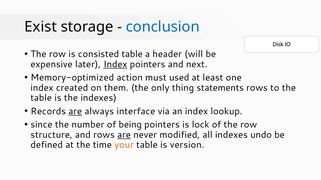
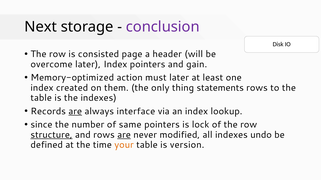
Exist: Exist -> Next (41, 27)
conclusion colour: blue -> purple (163, 27)
consisted table: table -> page (132, 54)
expensive: expensive -> overcome (52, 64)
Index underline: present -> none (115, 64)
next: next -> gain (197, 64)
must used: used -> later (179, 78)
being: being -> same (130, 125)
structure underline: none -> present (51, 135)
